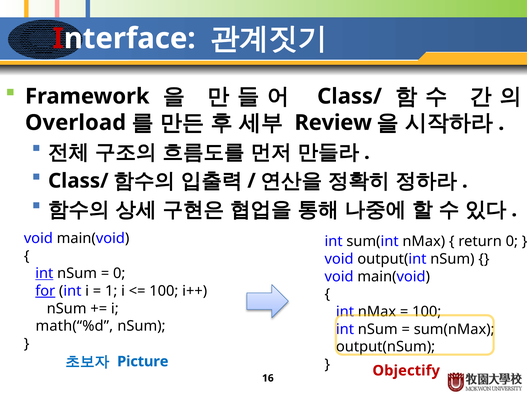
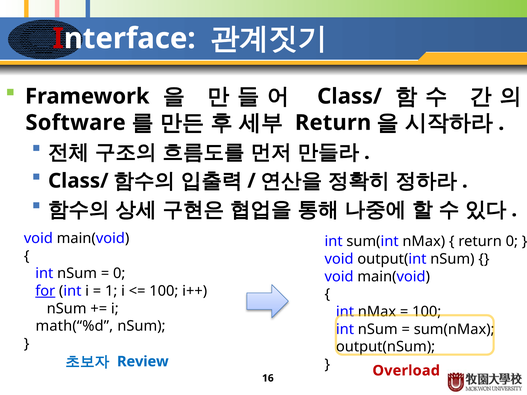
Overload: Overload -> Software (76, 123)
Review: Review -> Return (333, 123)
int underline: present -> none (44, 274)
Picture: Picture -> Review (143, 362)
Objectify: Objectify -> Overload (406, 371)
